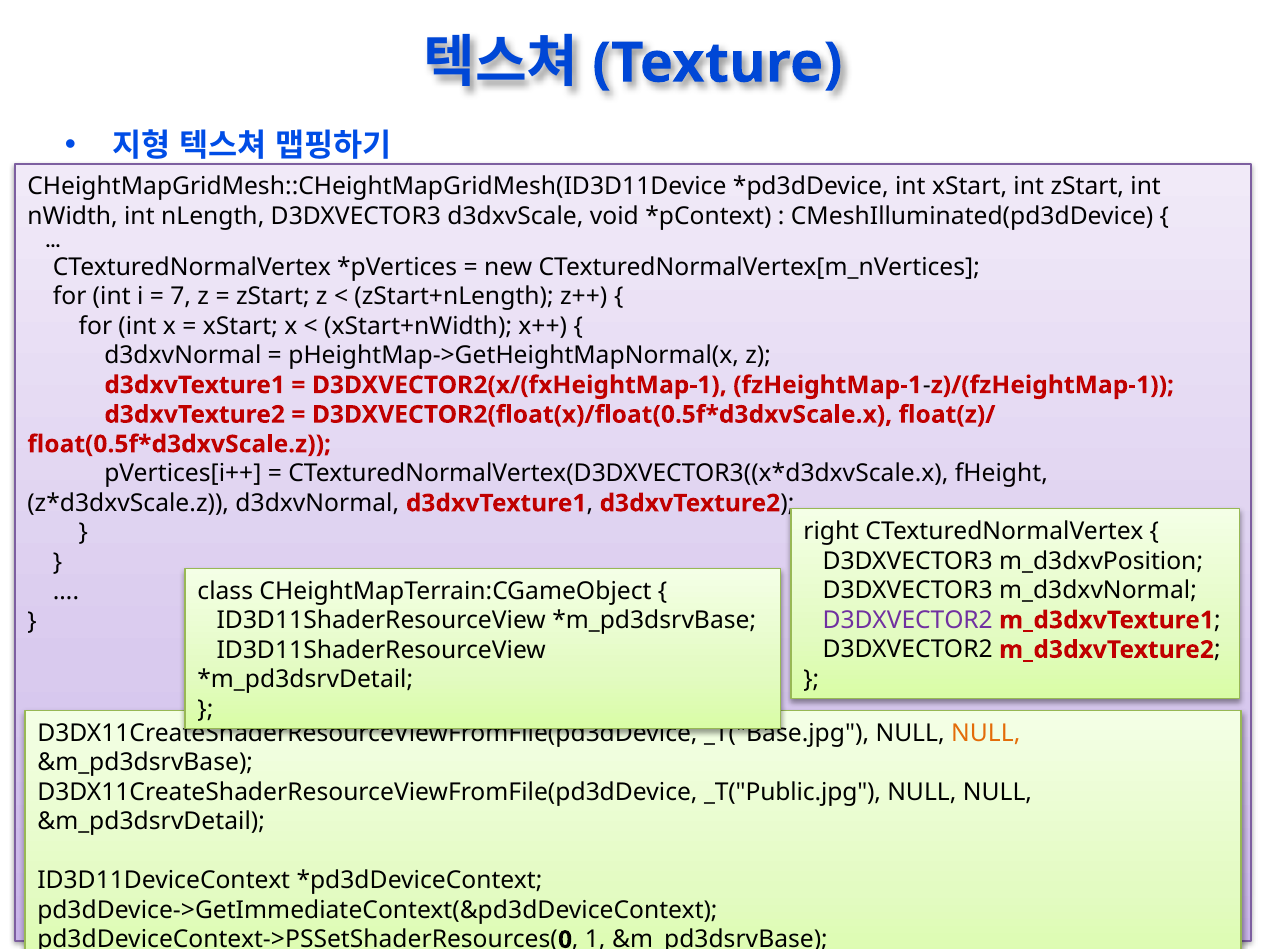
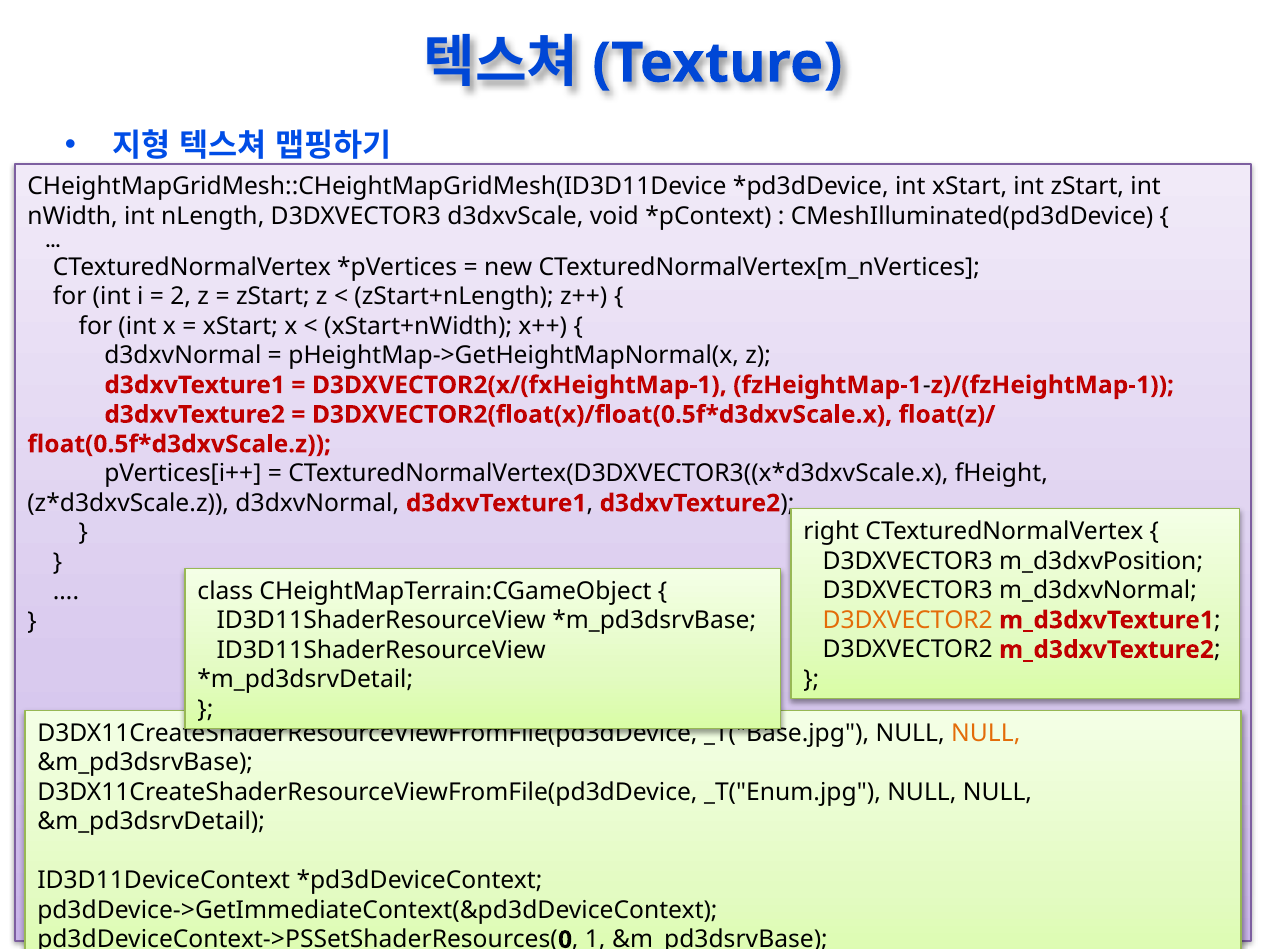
7: 7 -> 2 (181, 297)
D3DXVECTOR2 colour: purple -> orange (908, 620)
_T("Public.jpg: _T("Public.jpg -> _T("Enum.jpg (792, 792)
